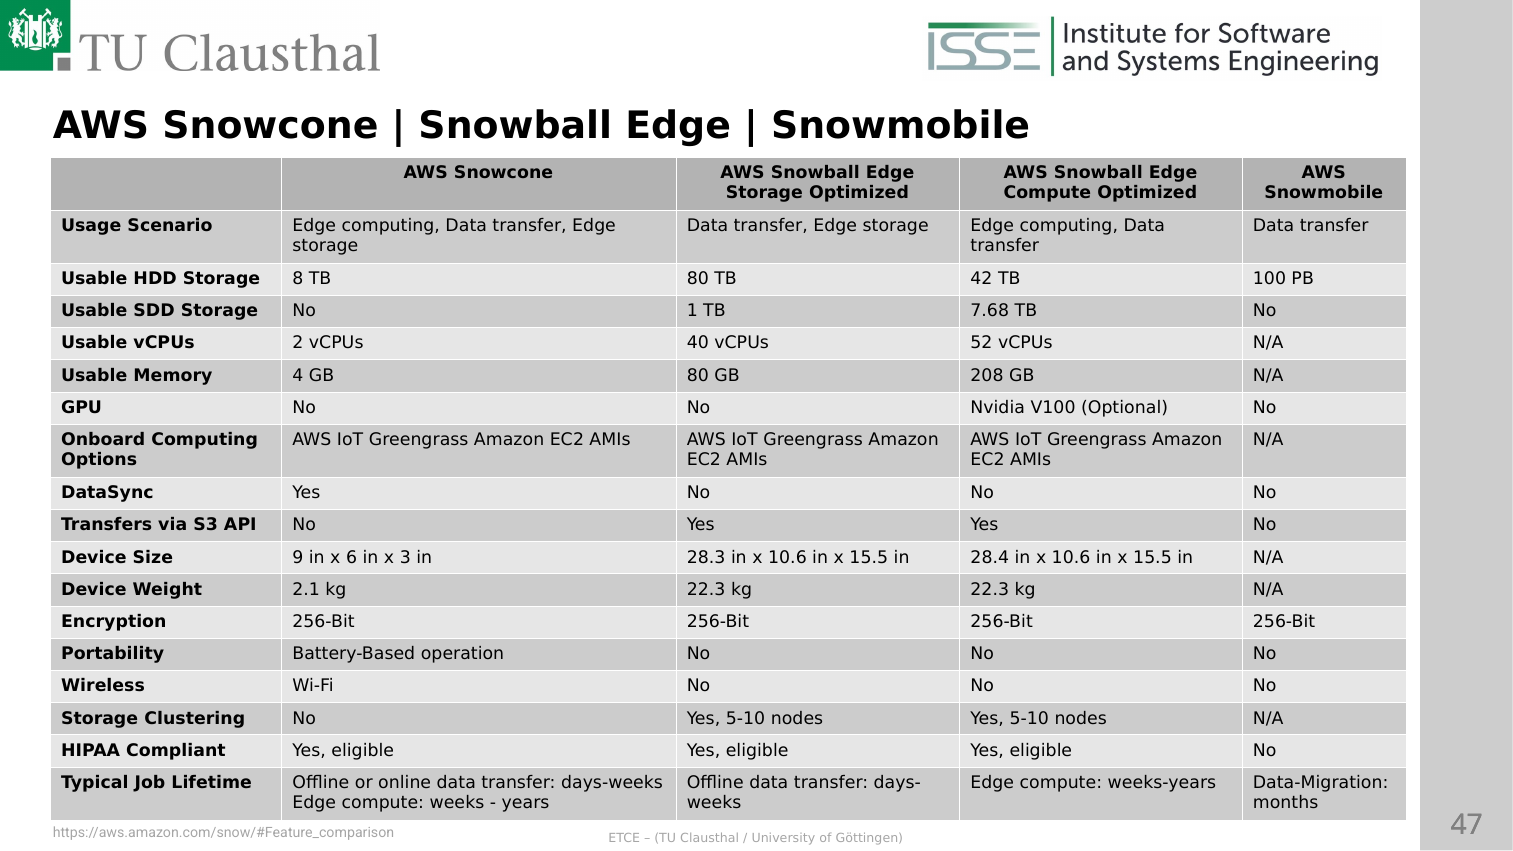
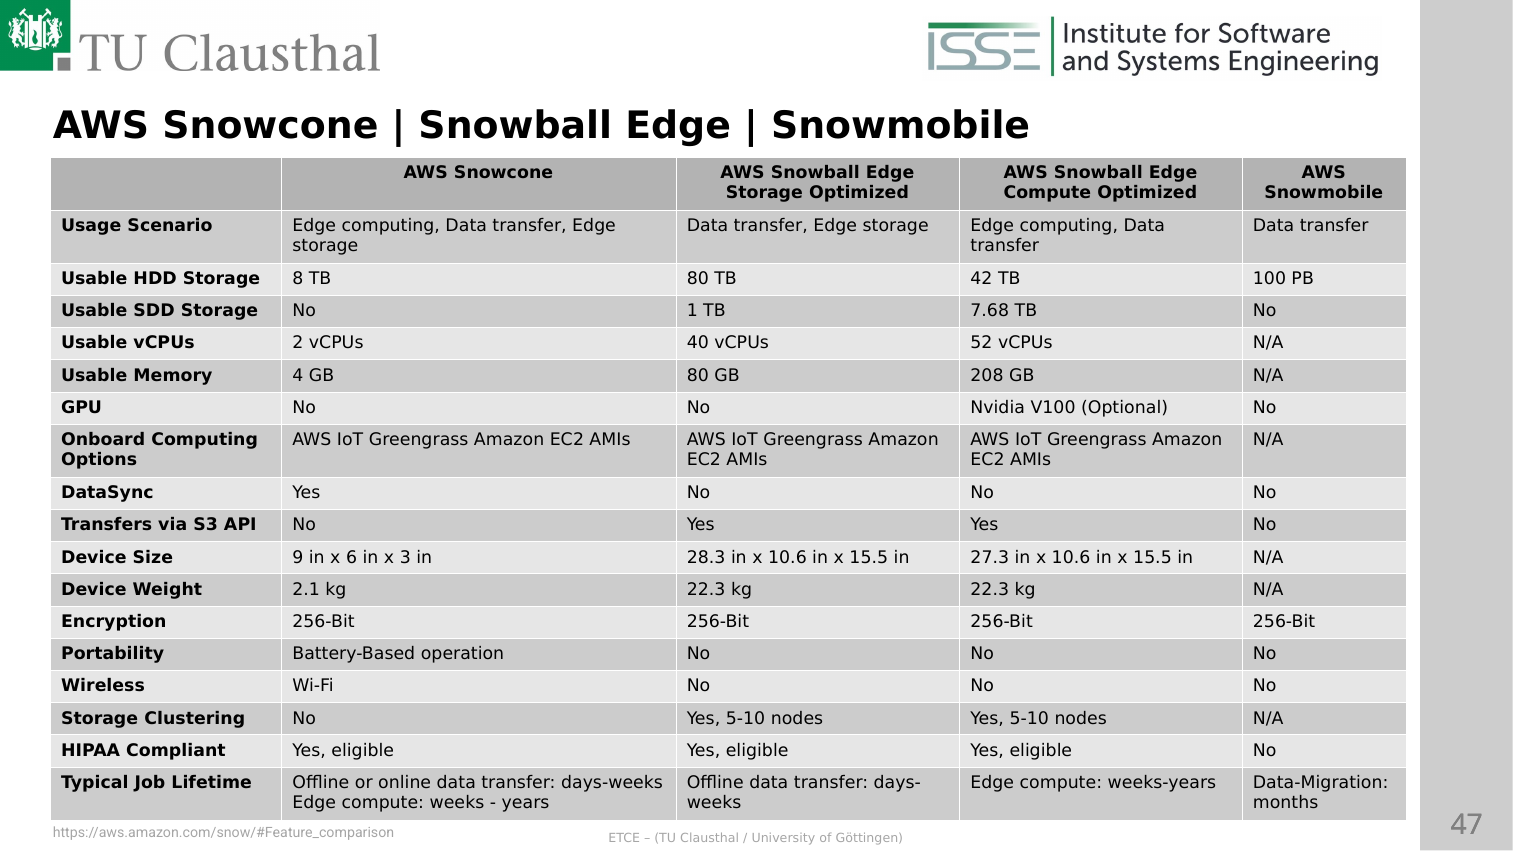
28.4: 28.4 -> 27.3 (990, 557)
